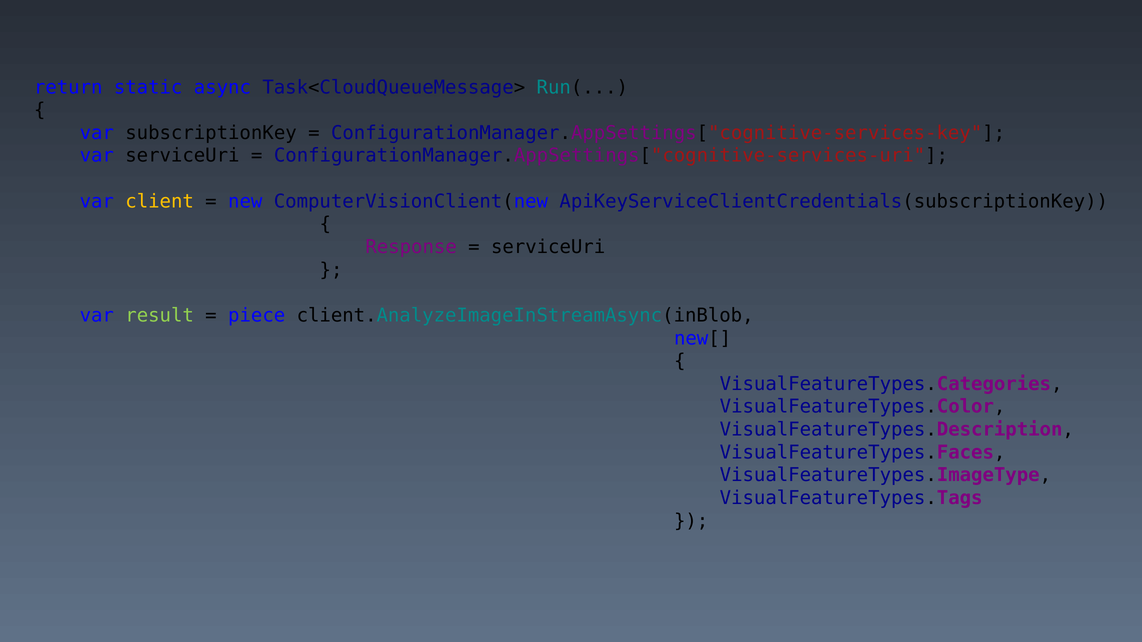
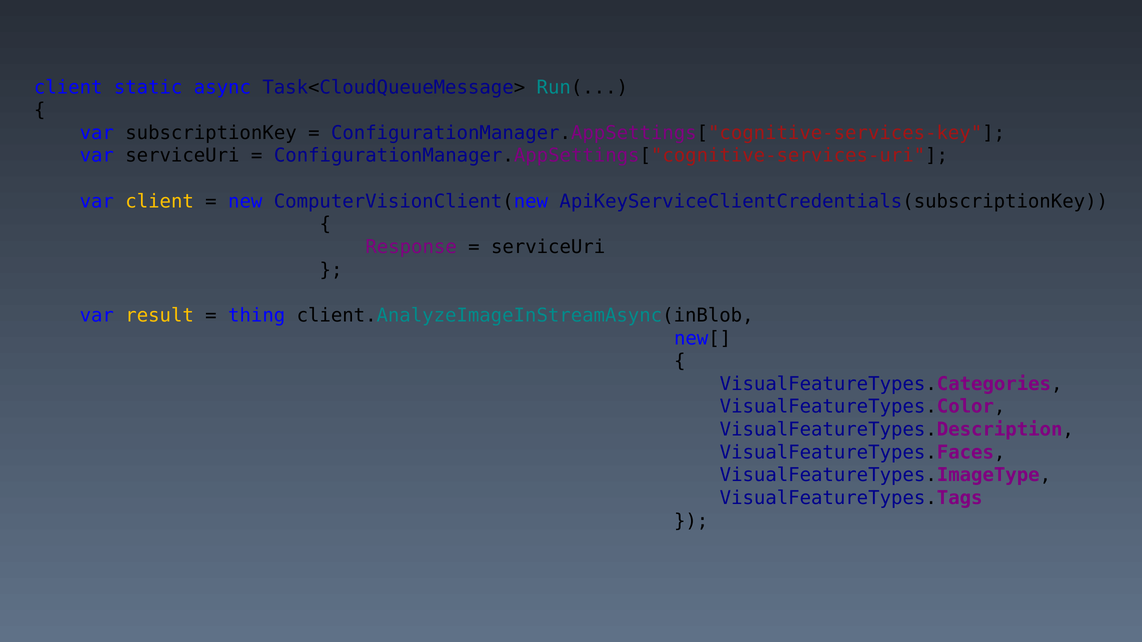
return: return -> client (68, 87)
result colour: light green -> yellow (160, 316)
piece: piece -> thing (257, 316)
